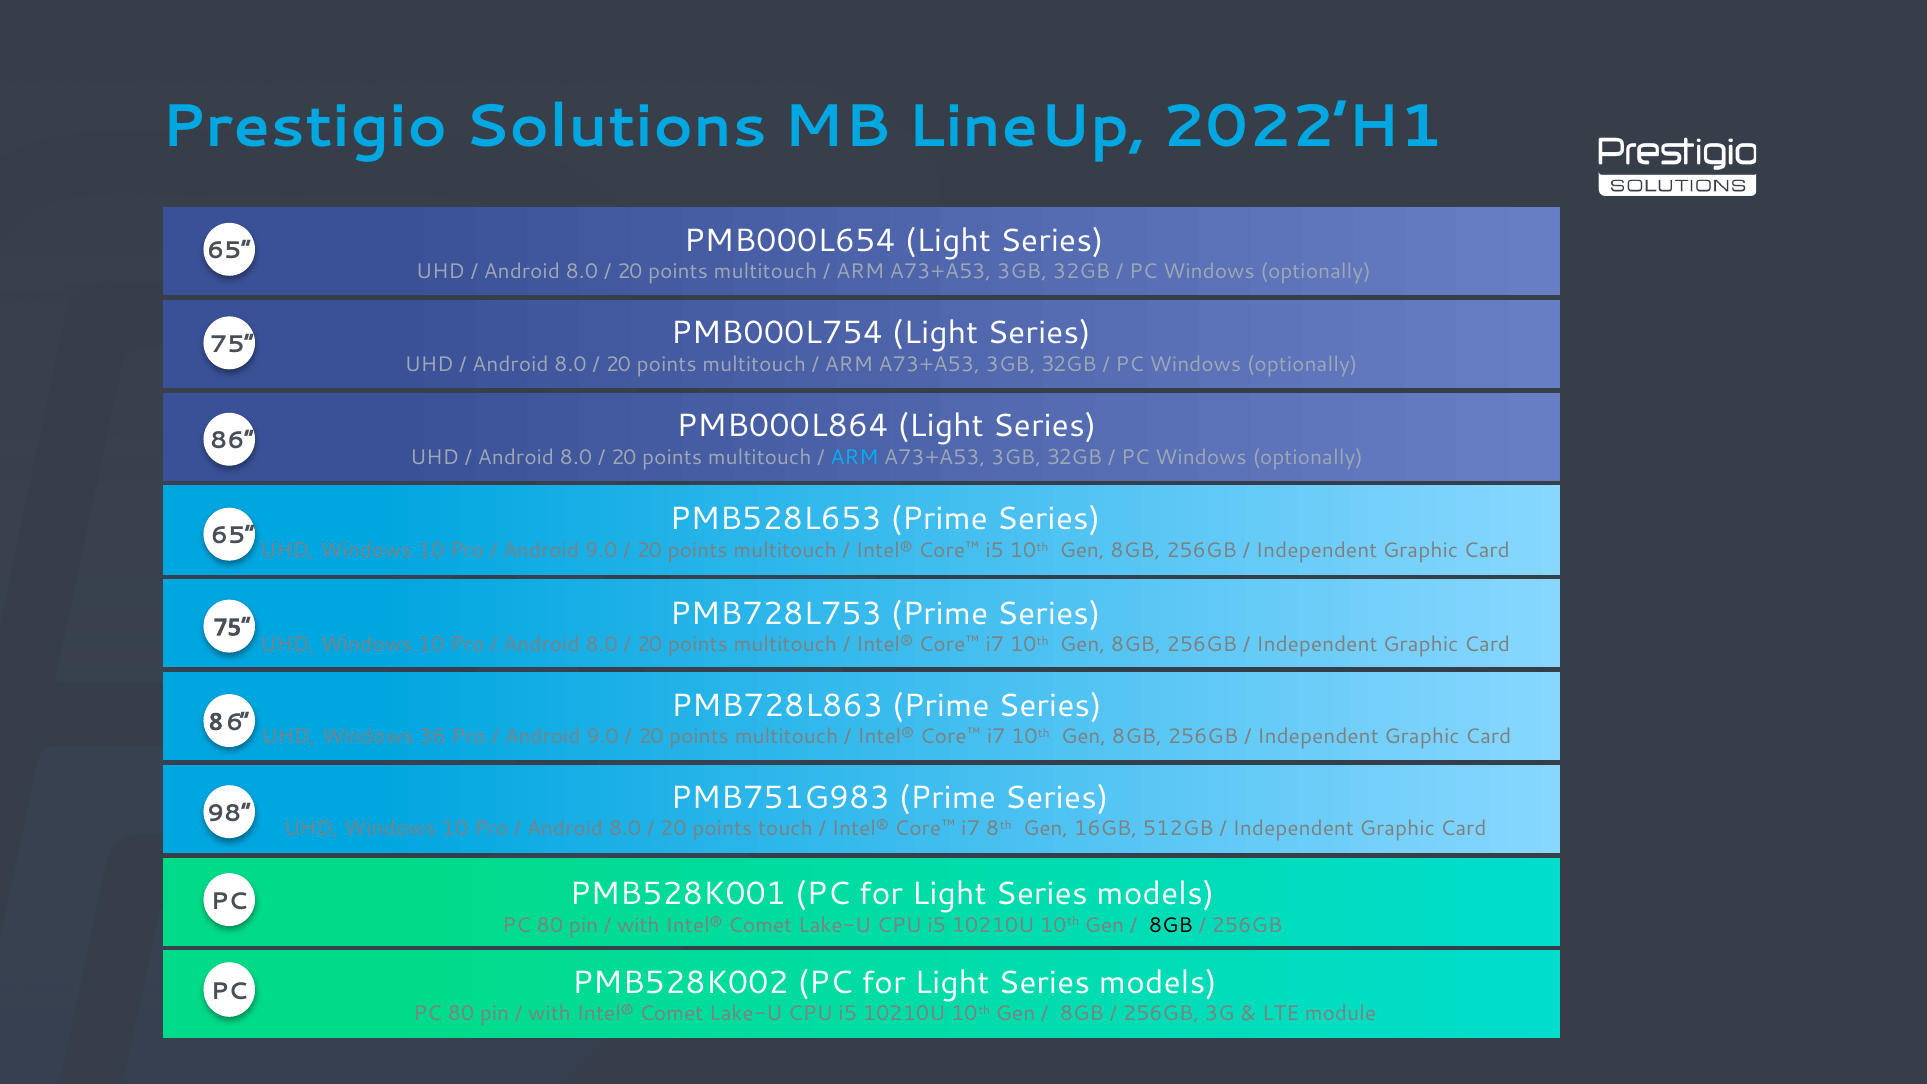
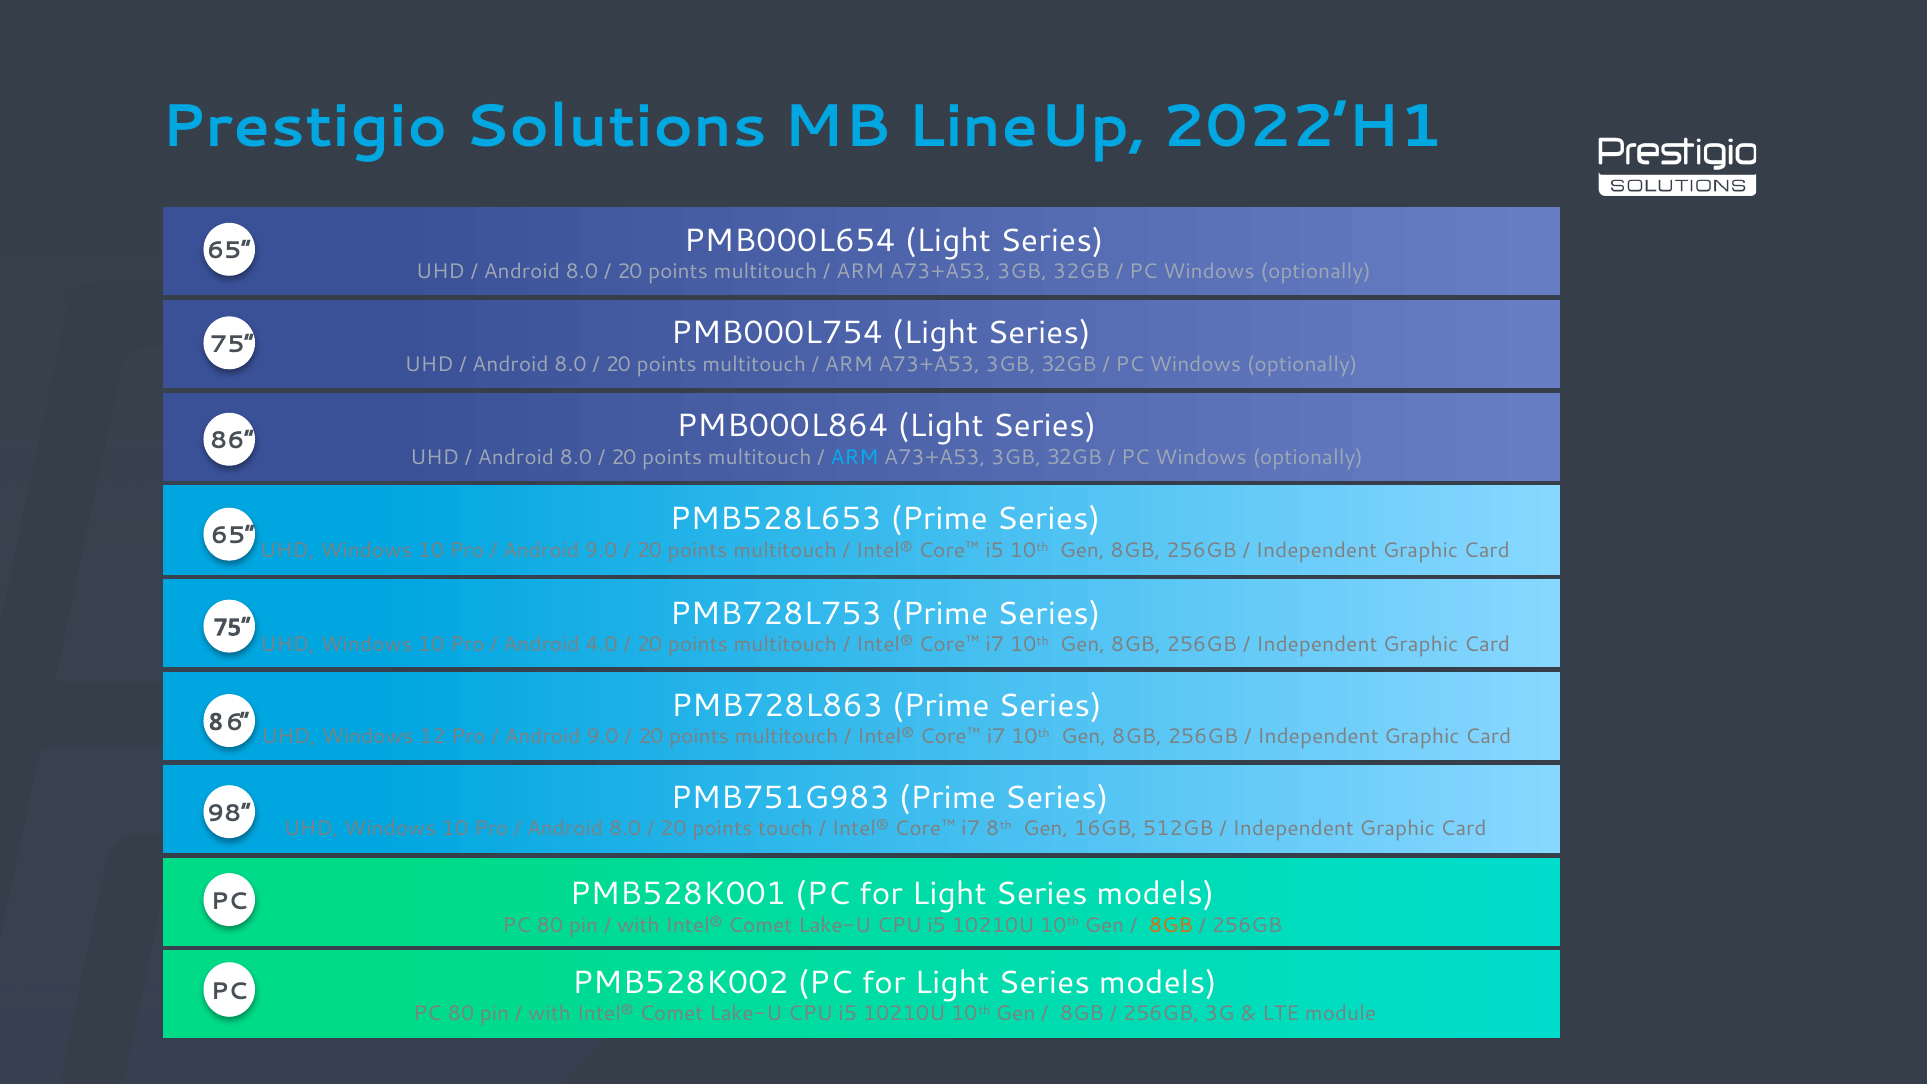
8.0: 8.0 -> 4.0 (601, 645)
36: 36 -> 12 (432, 737)
8GB colour: black -> orange (1171, 925)
